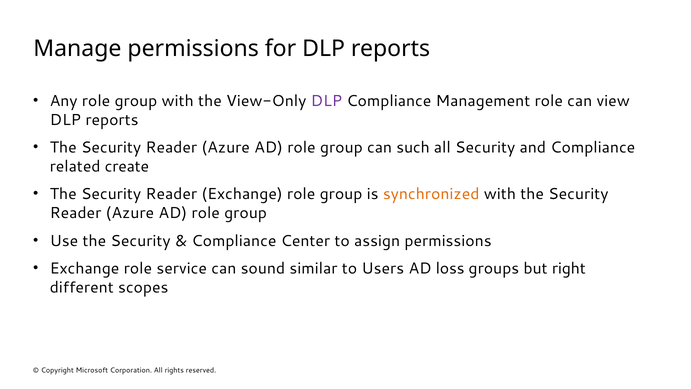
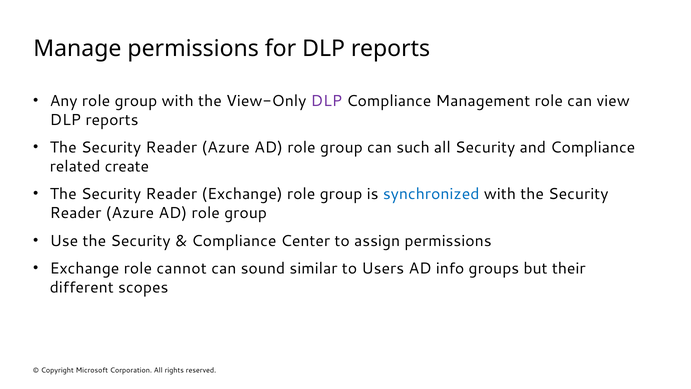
synchronized colour: orange -> blue (431, 194)
service: service -> cannot (182, 268)
loss: loss -> info (450, 268)
right: right -> their (569, 268)
